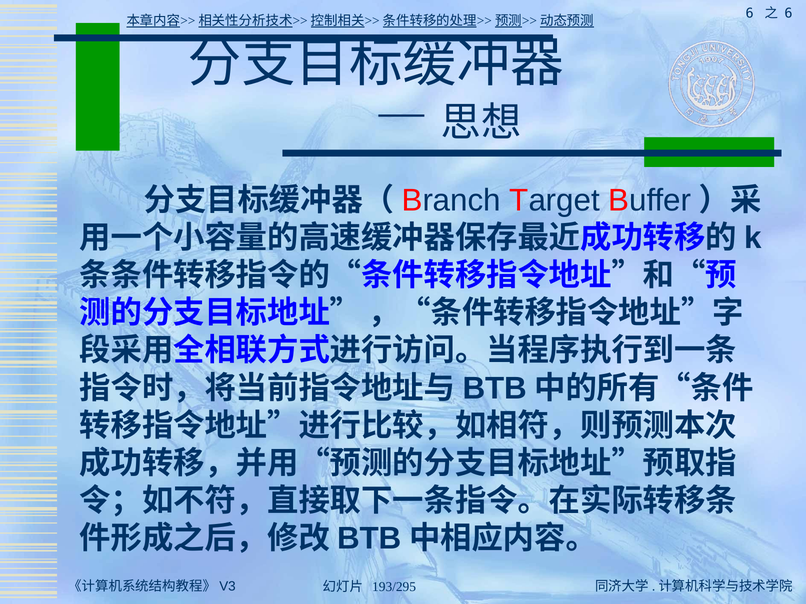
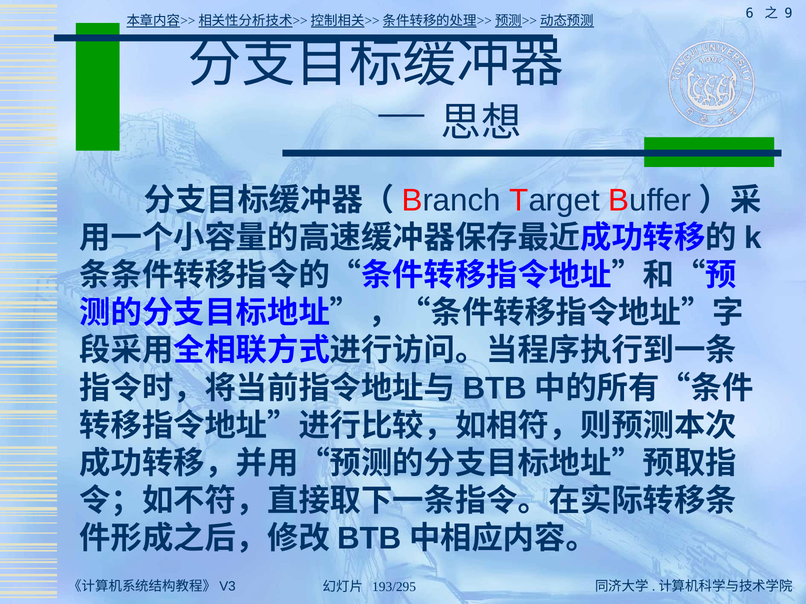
6: 6 -> 9 (788, 13)
